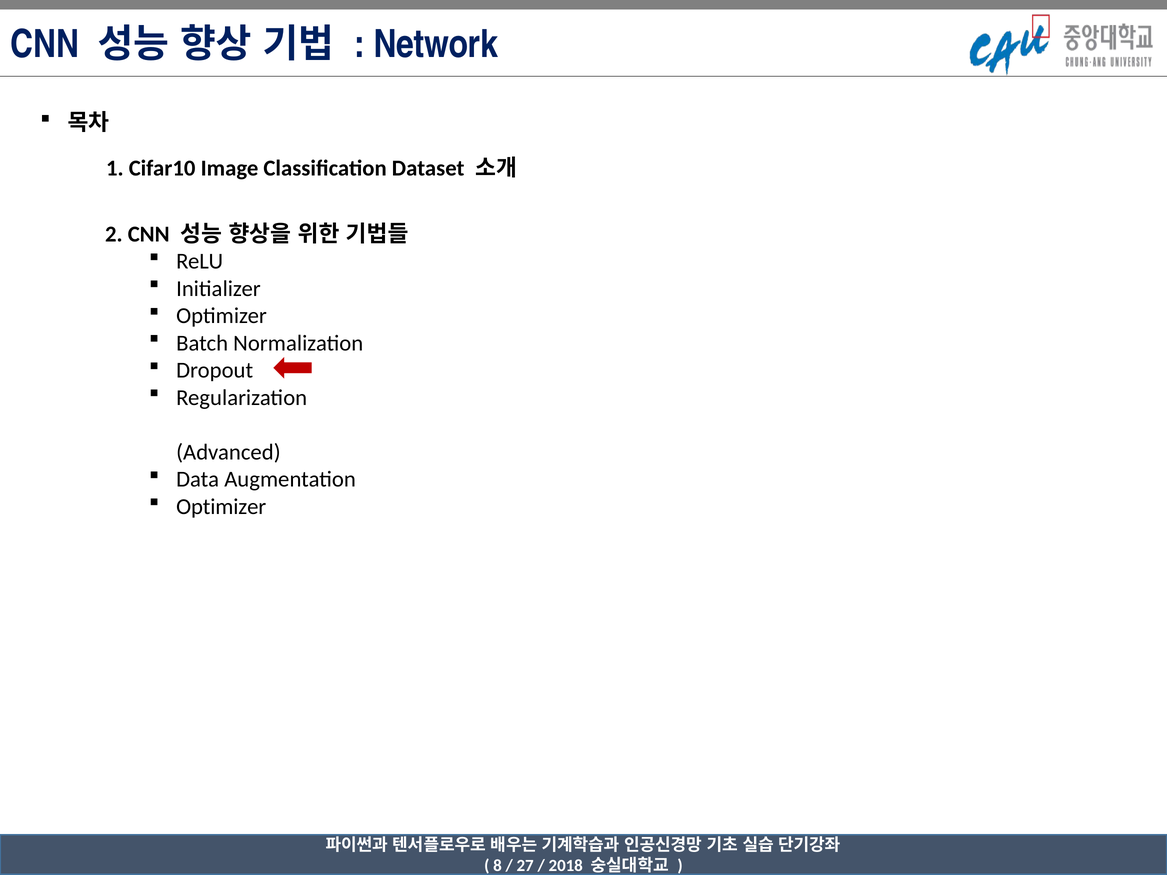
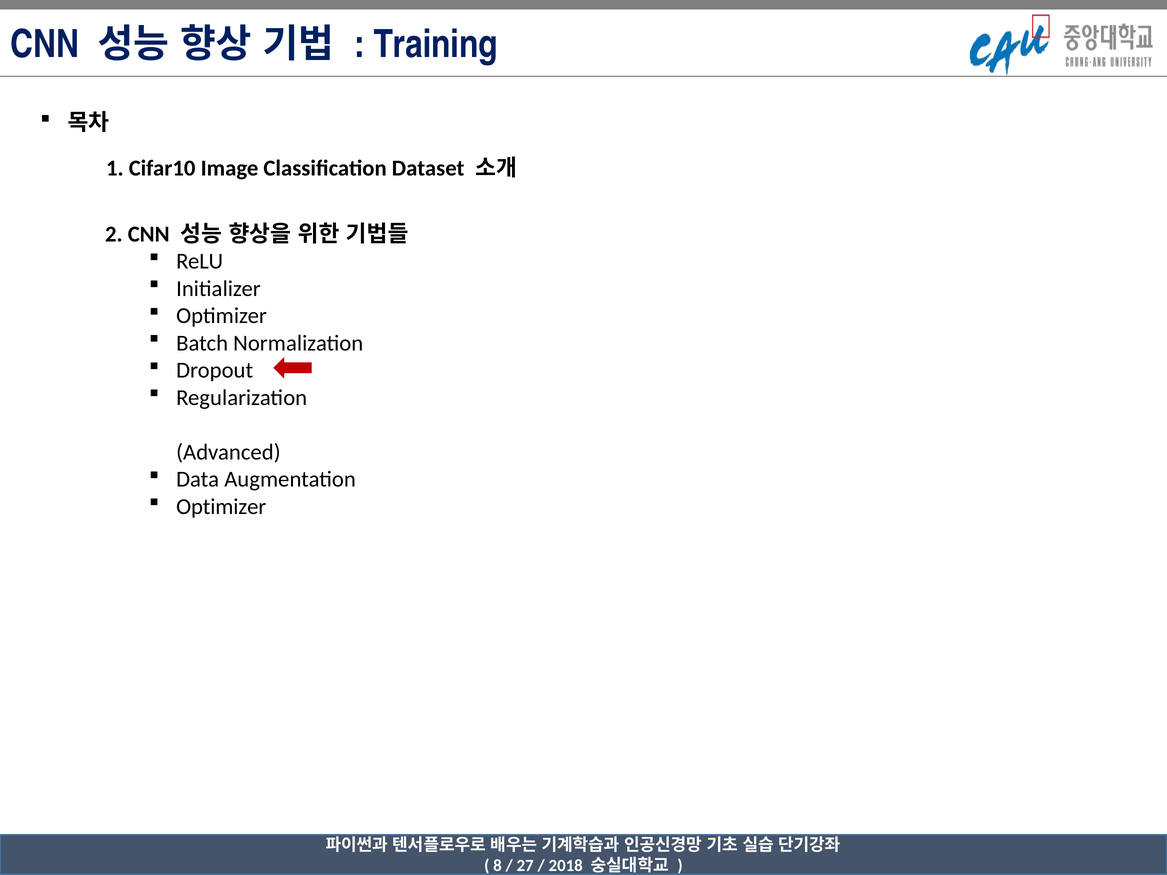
Network: Network -> Training (436, 45)
